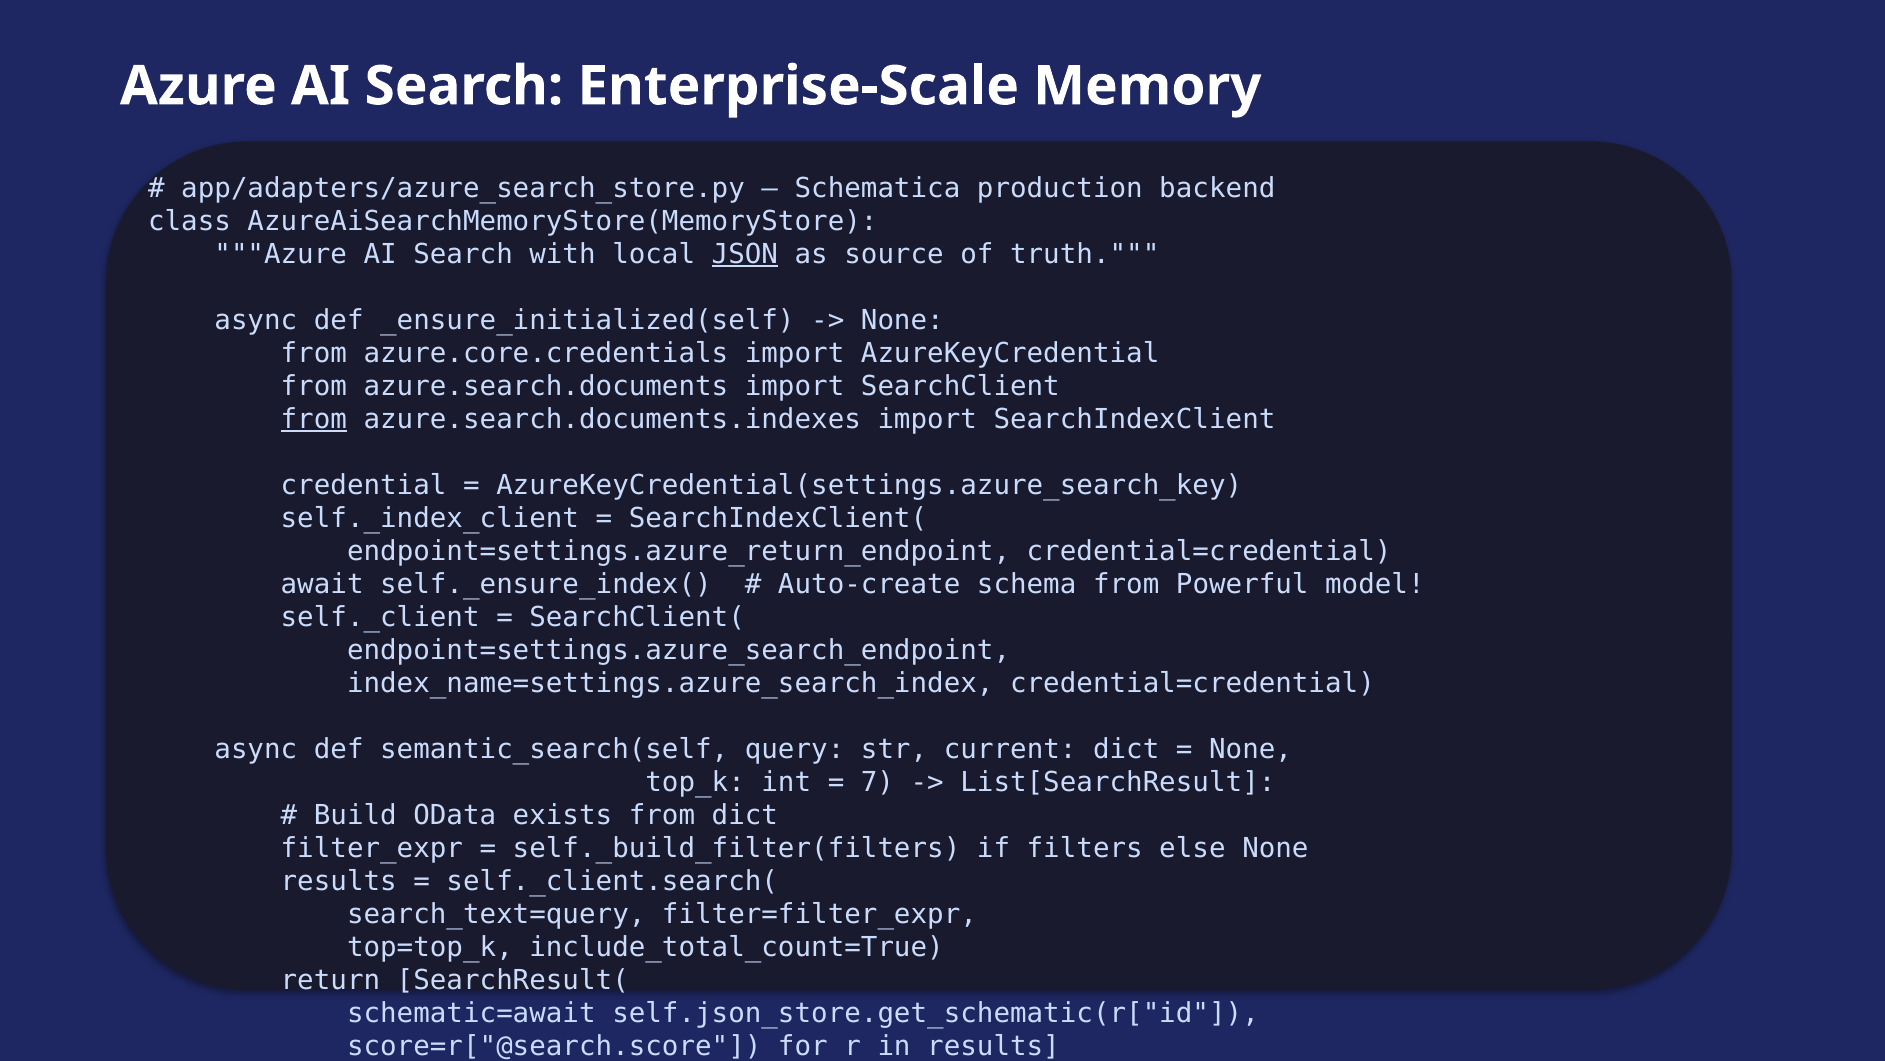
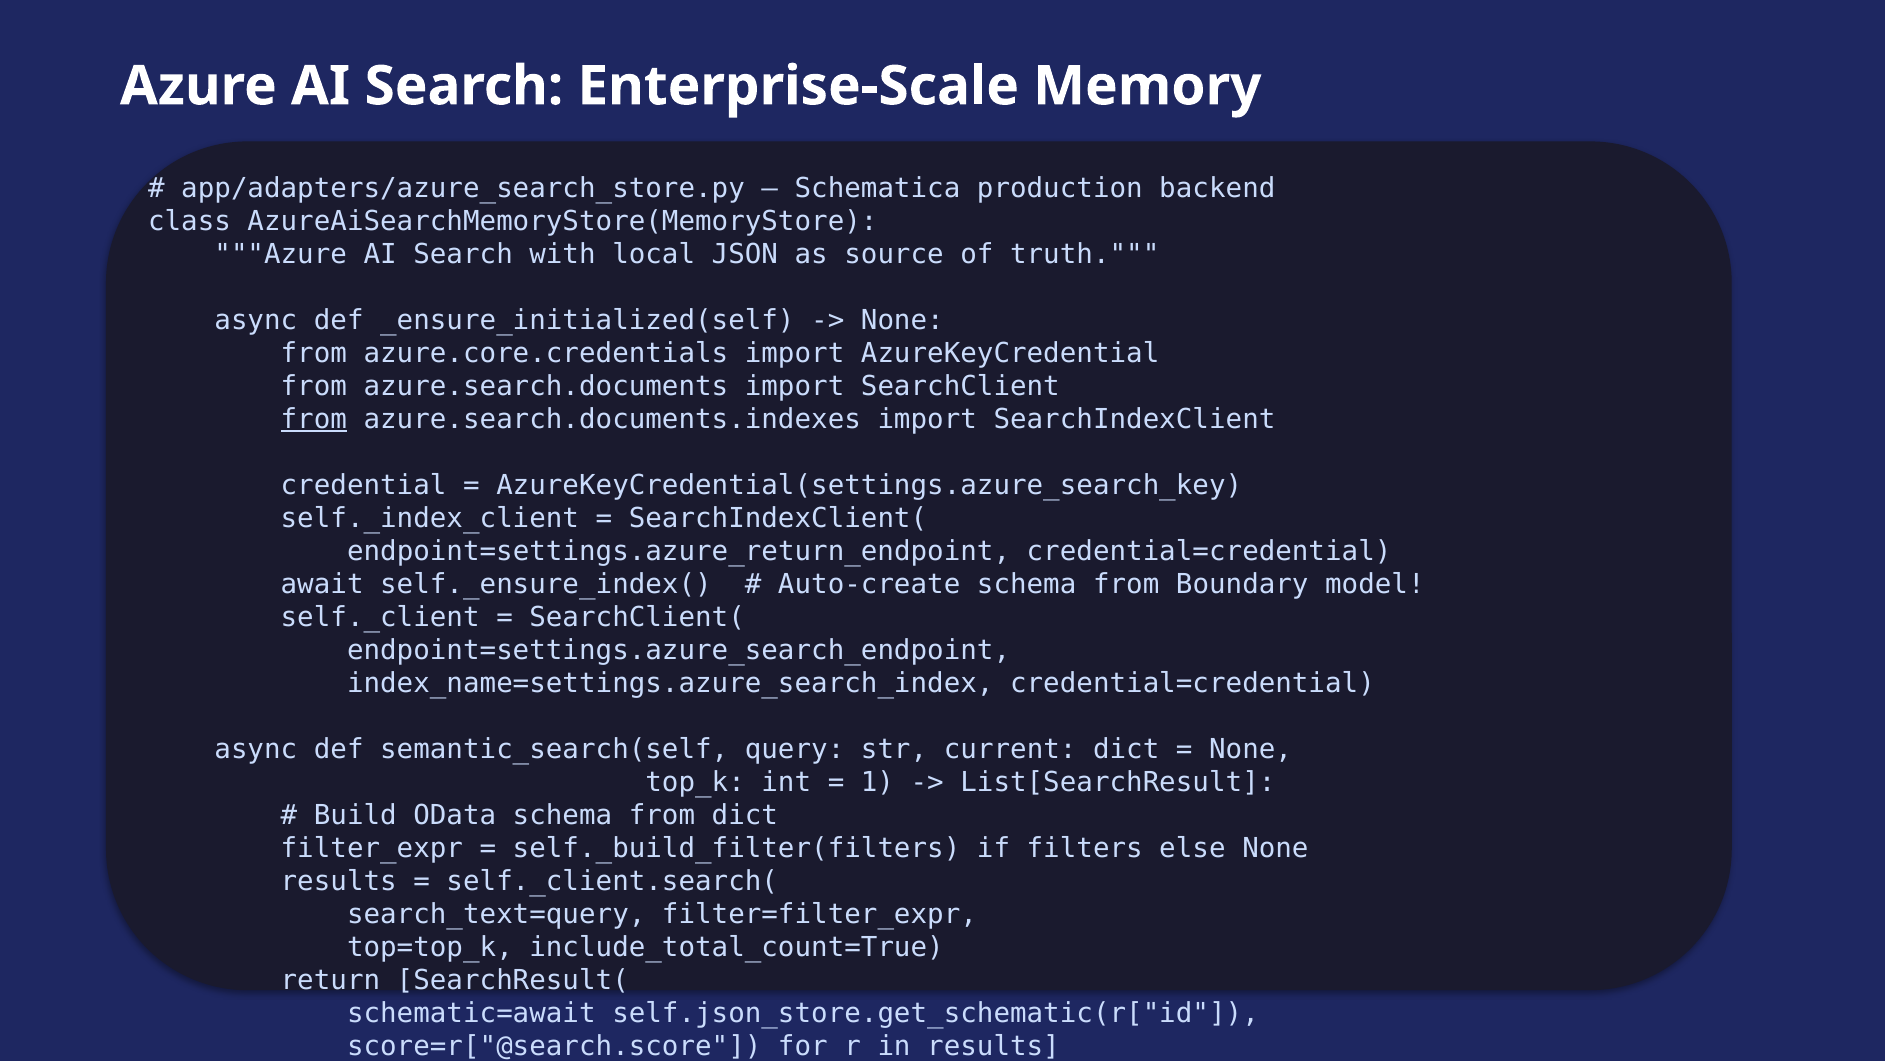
JSON underline: present -> none (745, 254)
Powerful: Powerful -> Boundary (1242, 584)
7: 7 -> 1 (877, 782)
OData exists: exists -> schema (562, 815)
